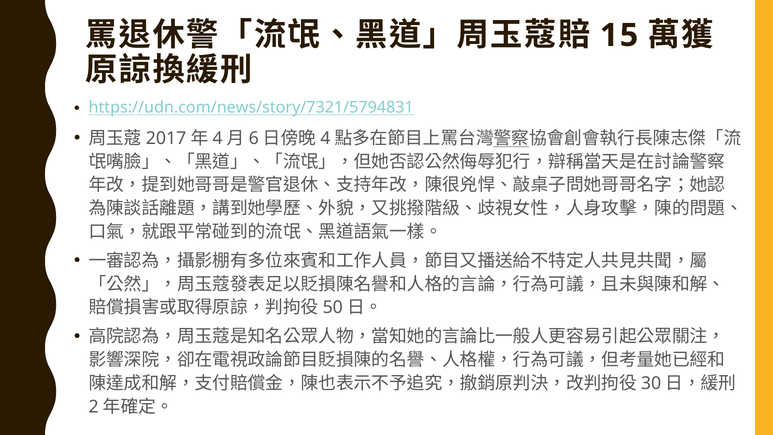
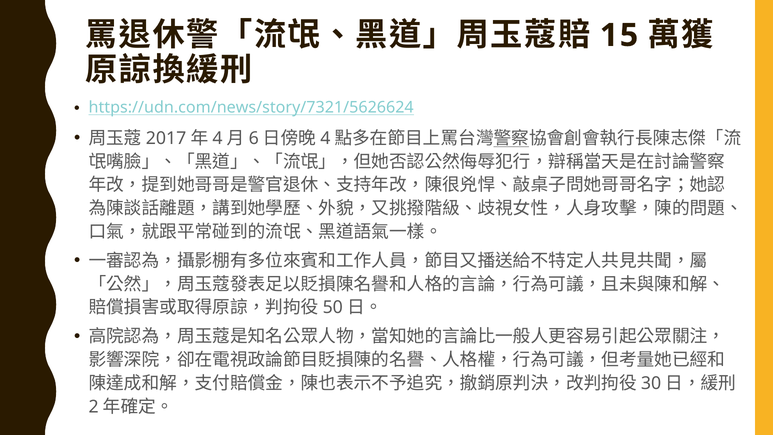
https://udn.com/news/story/7321/5794831: https://udn.com/news/story/7321/5794831 -> https://udn.com/news/story/7321/5626624 (251, 107)
